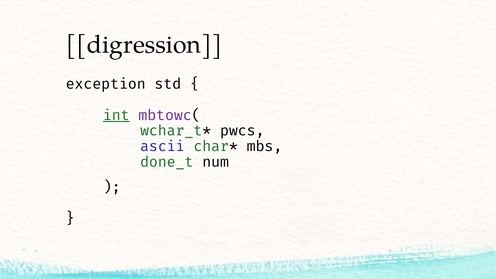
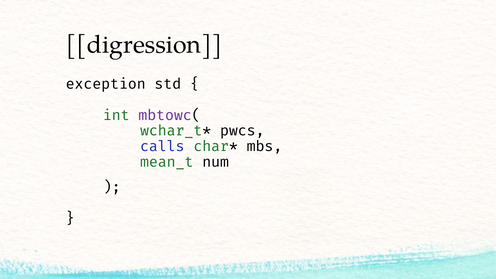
int underline: present -> none (116, 115)
ascii: ascii -> calls (162, 147)
done_t: done_t -> mean_t (167, 162)
